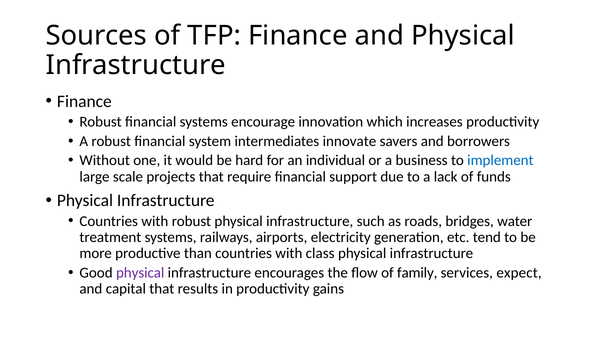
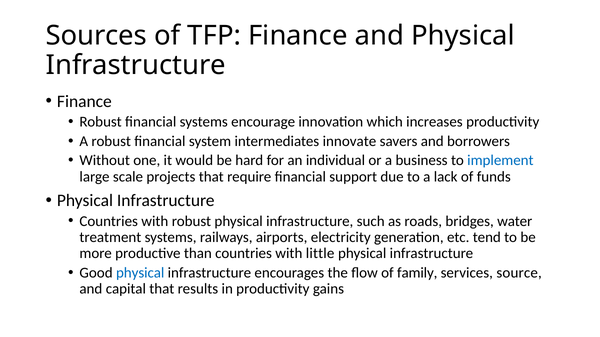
class: class -> little (320, 254)
physical colour: purple -> blue (140, 273)
expect: expect -> source (519, 273)
